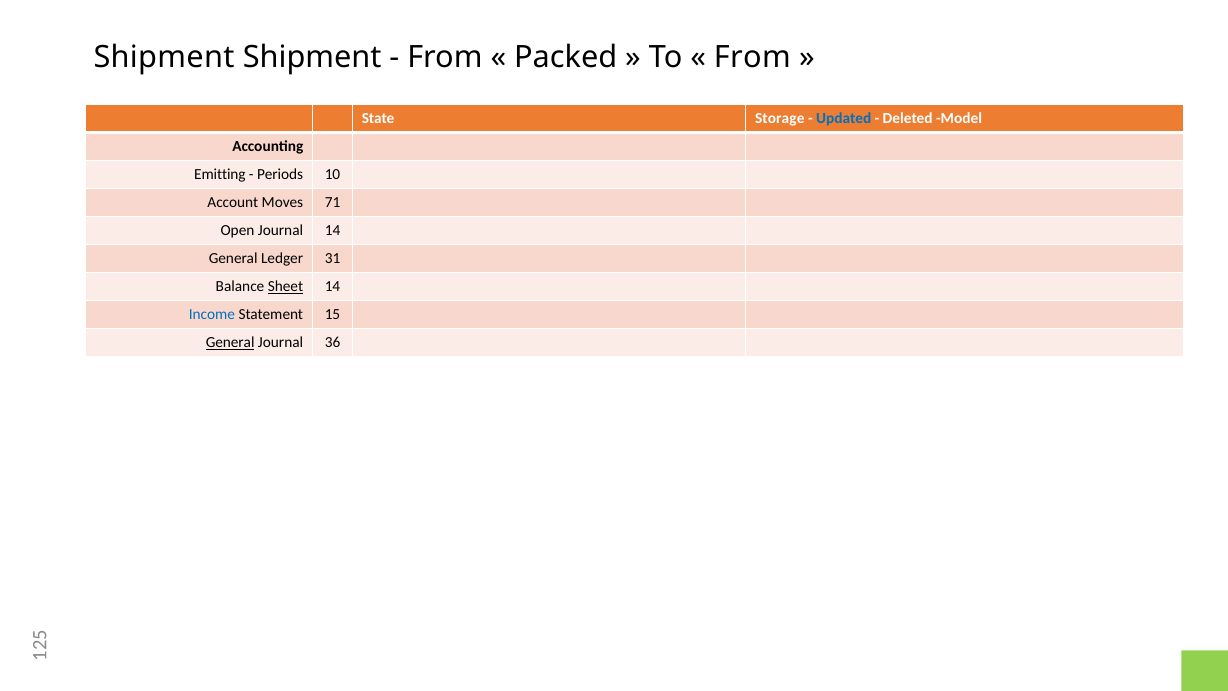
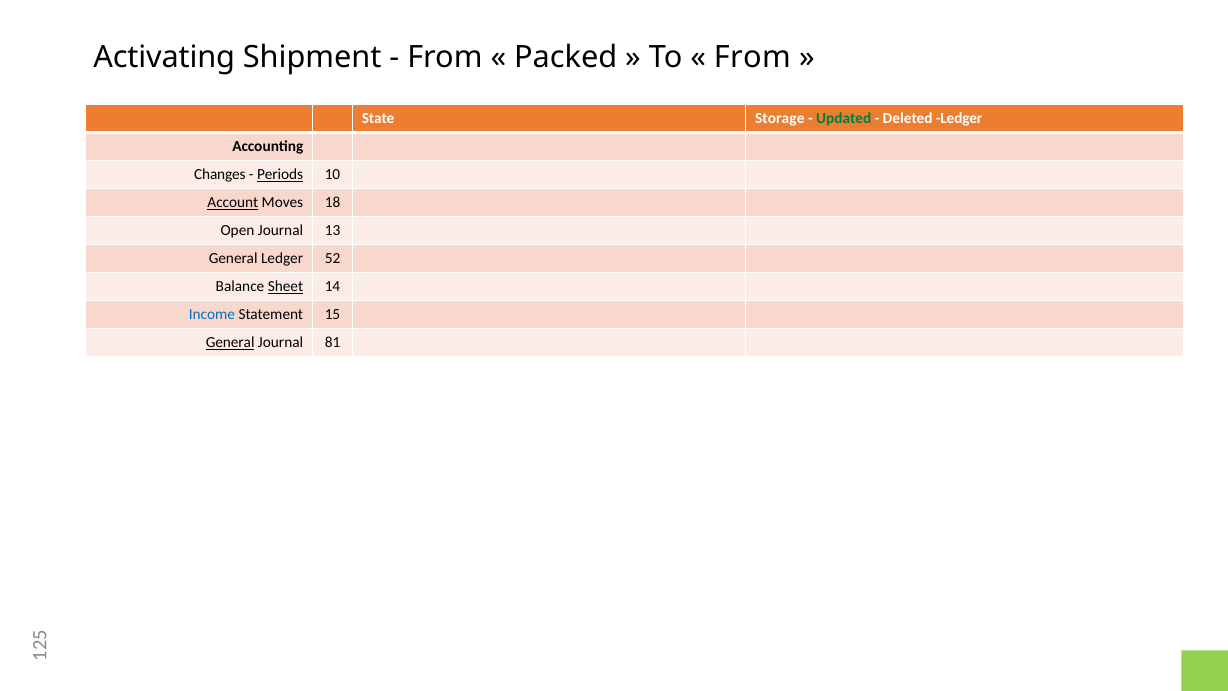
Shipment: Shipment -> Activating (164, 58)
Updated colour: blue -> green (844, 119)
Deleted Model: Model -> Ledger (959, 119)
Emitting: Emitting -> Changes (220, 175)
Periods underline: none -> present (280, 175)
Account underline: none -> present (233, 203)
71: 71 -> 18 (333, 203)
Journal 14: 14 -> 13 (333, 231)
31: 31 -> 52 (333, 259)
36: 36 -> 81 (333, 342)
